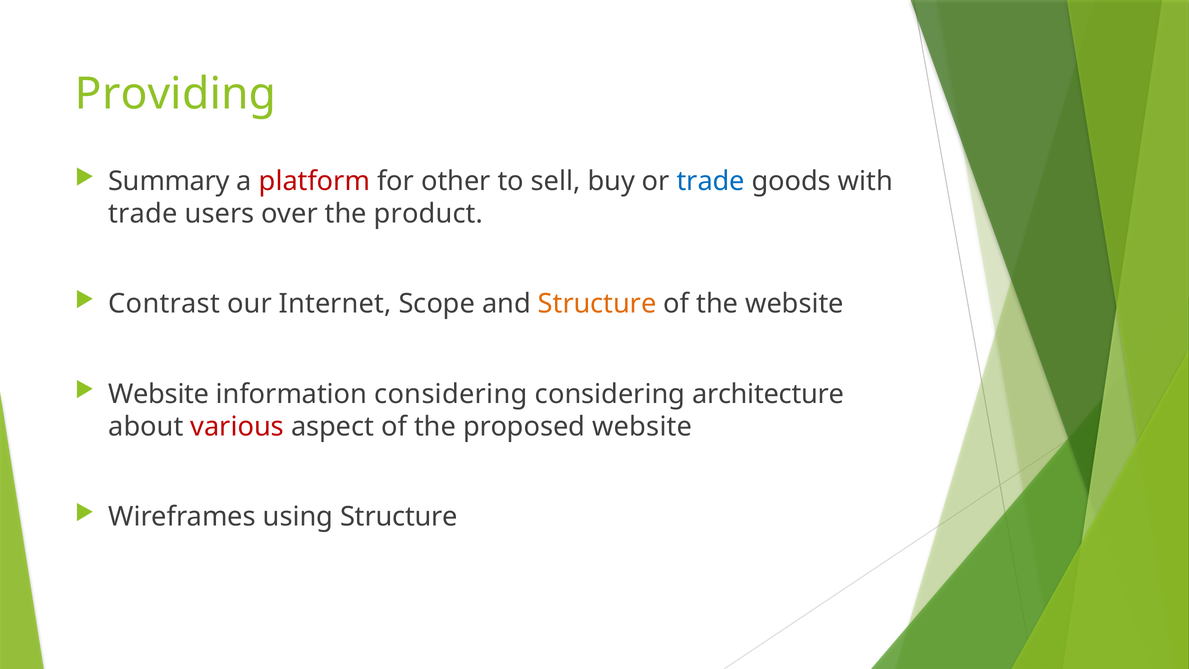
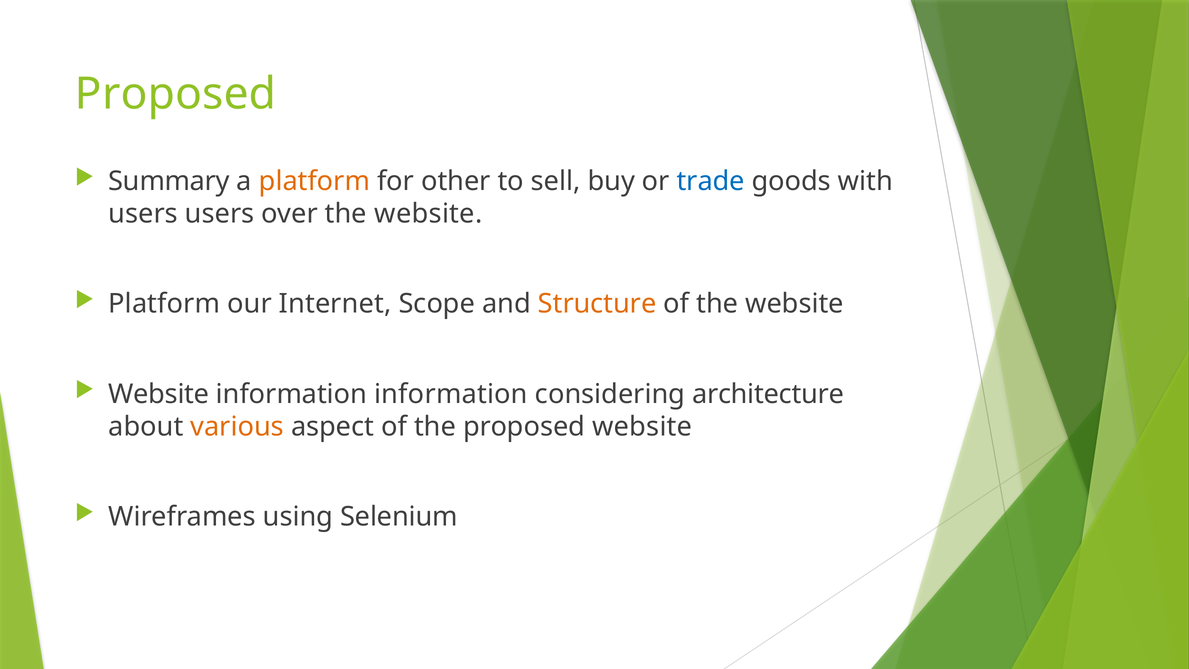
Providing: Providing -> Proposed (176, 94)
platform colour: red -> orange (314, 181)
trade: trade -> users (143, 214)
over the product: product -> website (428, 214)
Contrast: Contrast -> Platform (164, 304)
information considering: considering -> information (451, 394)
various colour: red -> orange (237, 427)
using Structure: Structure -> Selenium (399, 517)
